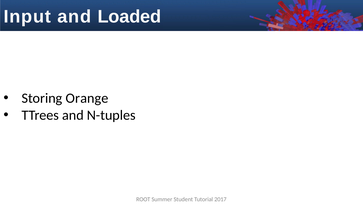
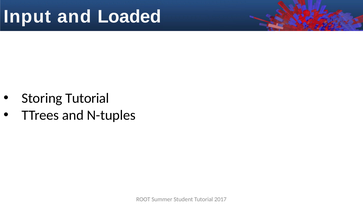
Storing Orange: Orange -> Tutorial (87, 98)
